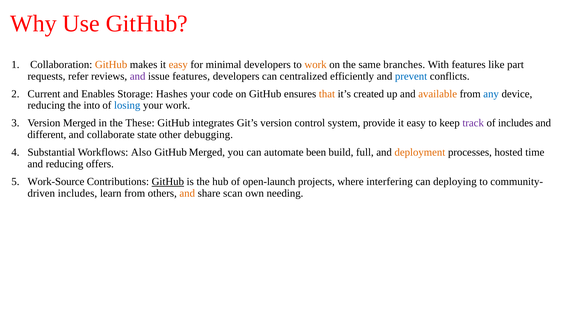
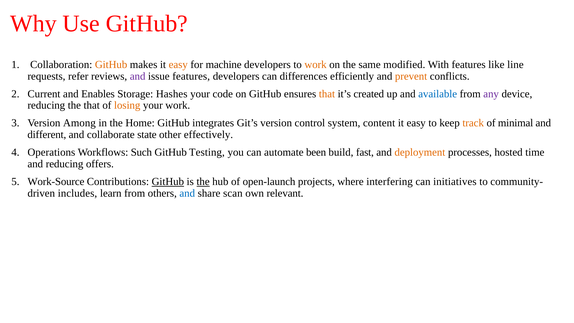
minimal: minimal -> machine (224, 65)
branches: branches -> modified (404, 65)
part: part -> line (515, 65)
centralized: centralized -> differences (304, 76)
prevent colour: blue -> orange (411, 76)
available colour: orange -> blue (438, 94)
any colour: blue -> purple (491, 94)
the into: into -> that (92, 105)
losing colour: blue -> orange (127, 105)
Version Merged: Merged -> Among (79, 123)
These: These -> Home (140, 123)
provide: provide -> content (379, 123)
track colour: purple -> orange (473, 123)
of includes: includes -> minimal (516, 123)
debugging: debugging -> effectively (208, 135)
Substantial: Substantial -> Operations (51, 152)
Also: Also -> Such (141, 152)
GitHub Merged: Merged -> Testing (207, 152)
full: full -> fast (365, 152)
the underline: none -> present (203, 181)
deploying: deploying -> initiatives (455, 181)
and colour: orange -> blue (187, 193)
needing: needing -> relevant (285, 193)
